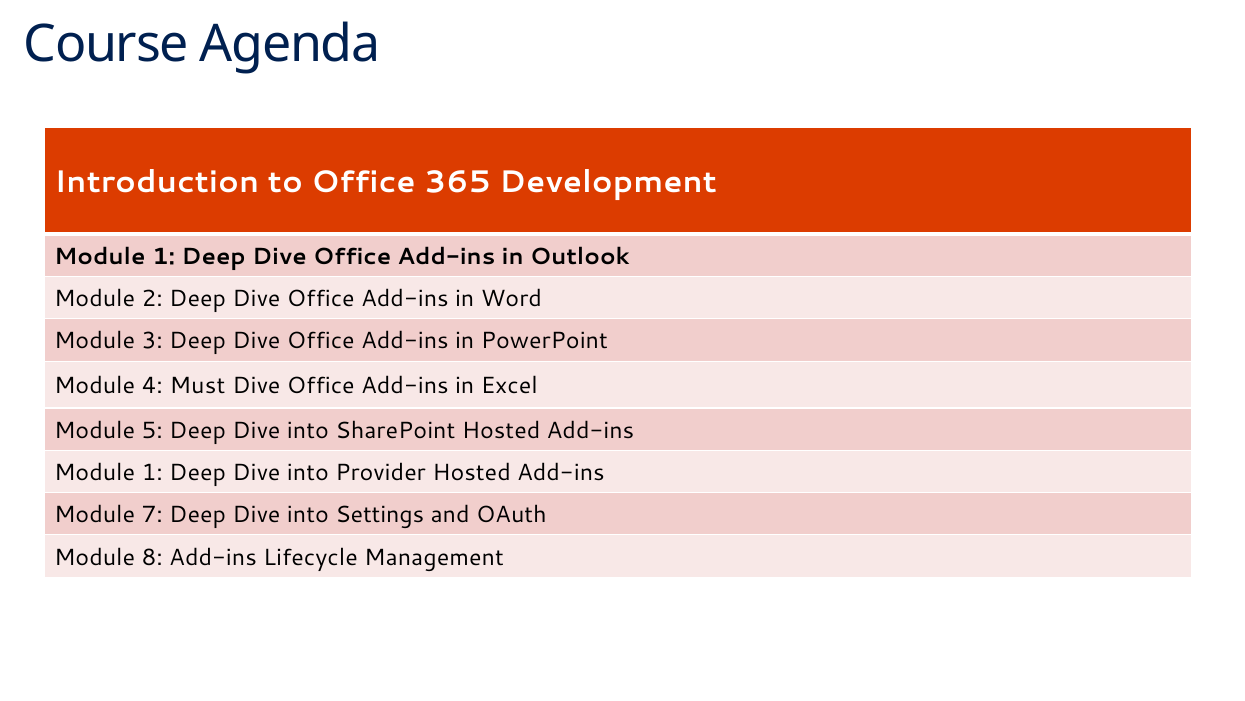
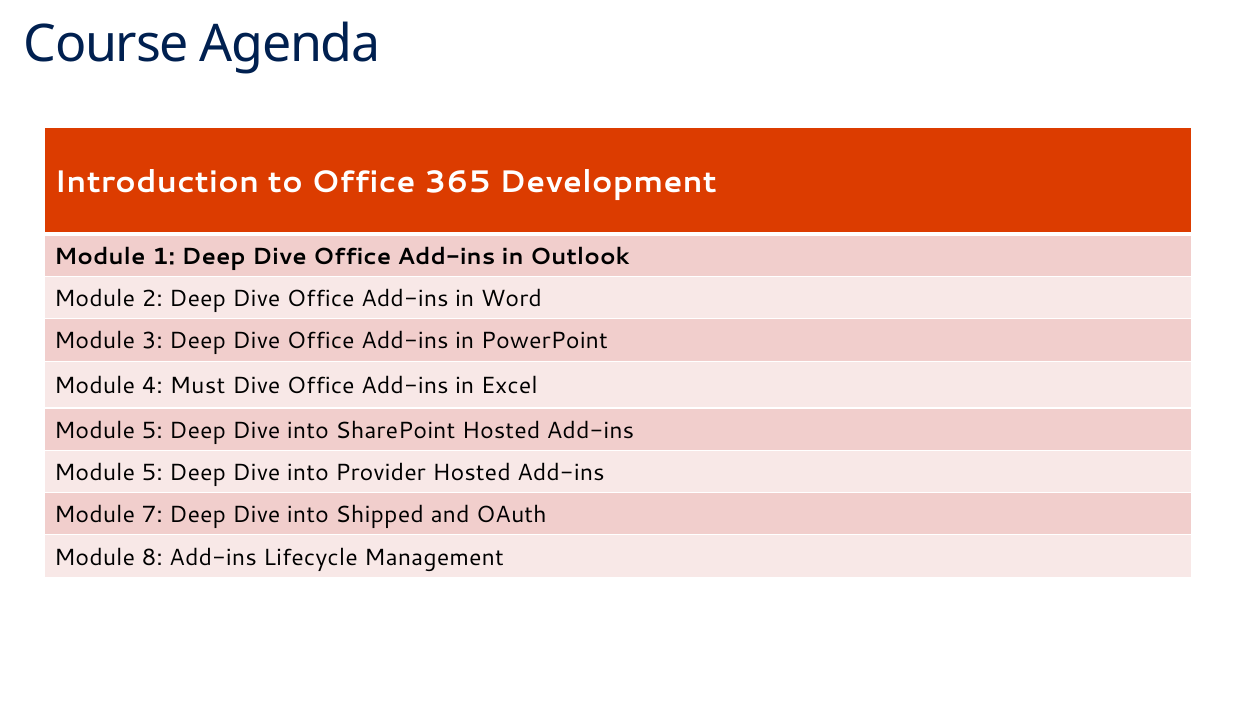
1: 1 -> 5 (152, 472)
Settings: Settings -> Shipped (380, 515)
